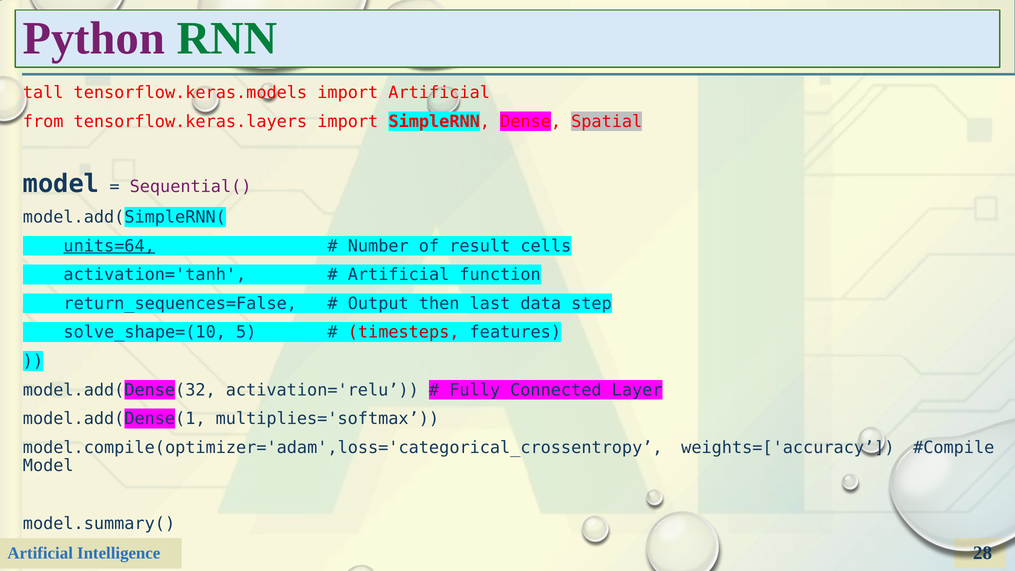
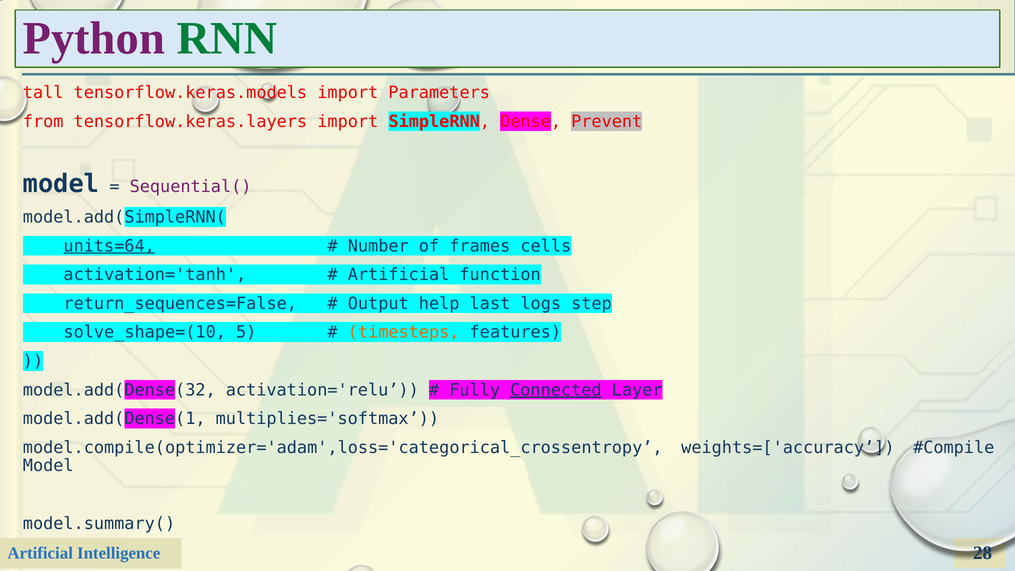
import Artificial: Artificial -> Parameters (439, 93)
Spatial: Spatial -> Prevent (607, 122)
result: result -> frames (480, 246)
then: then -> help (439, 304)
data: data -> logs (541, 304)
timesteps colour: red -> orange (404, 332)
Connected underline: none -> present (556, 390)
